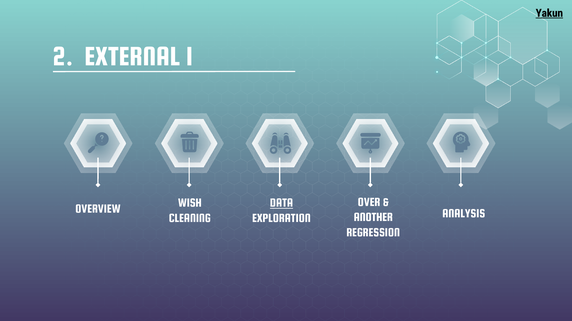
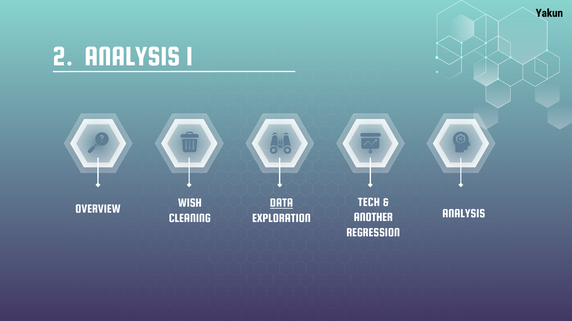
Yakun underline: present -> none (549, 13)
2 EXTERNAL: EXTERNAL -> ANALYSIS (132, 56)
OVER: OVER -> TECH (369, 202)
